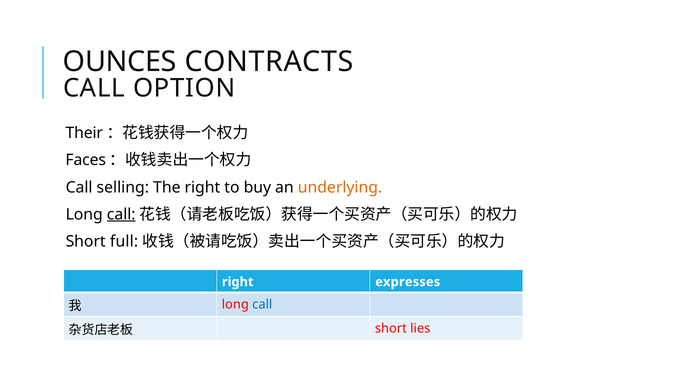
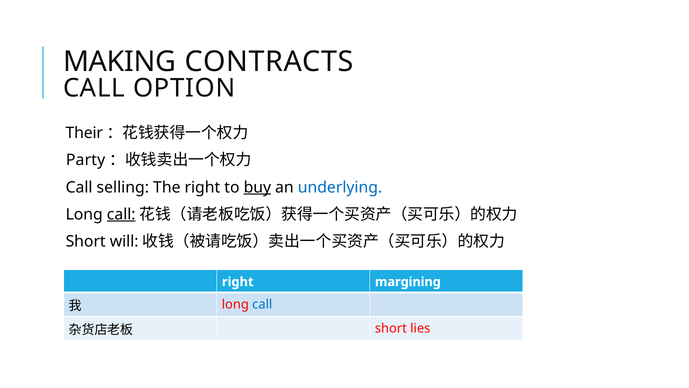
OUNCES: OUNCES -> MAKING (120, 62)
Faces: Faces -> Party (86, 160)
buy underline: none -> present (257, 187)
underlying colour: orange -> blue (340, 187)
full: full -> will (124, 241)
expresses: expresses -> margining (408, 282)
